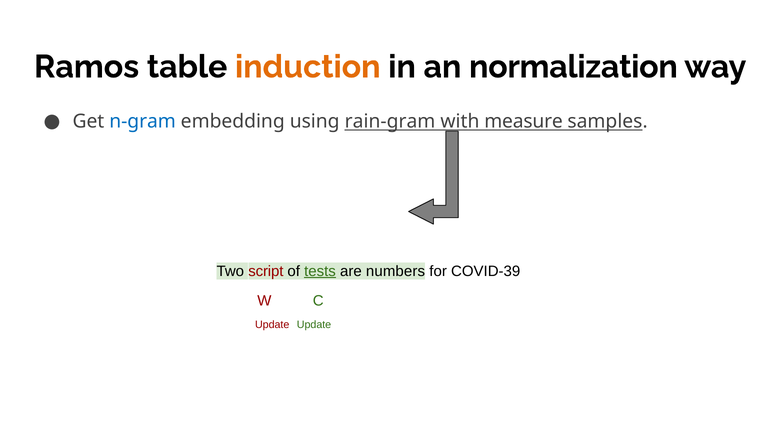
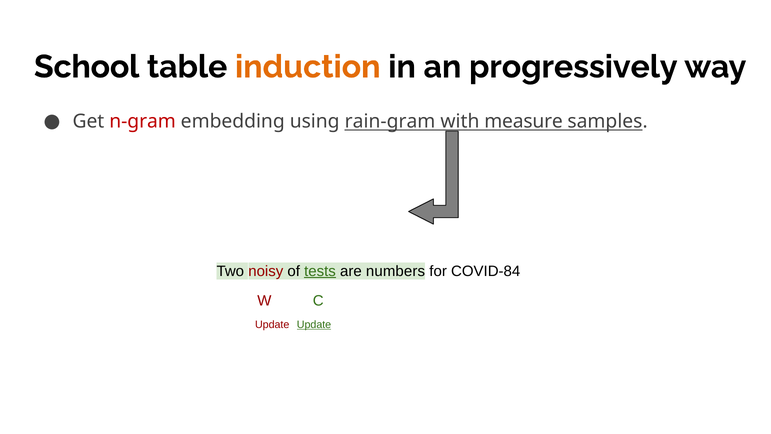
Ramos: Ramos -> School (87, 67)
normalization: normalization -> progressively (573, 67)
n-gram colour: blue -> red (143, 121)
script: script -> noisy (266, 271)
COVID-39: COVID-39 -> COVID-84 (486, 271)
Update underline: none -> present (314, 325)
